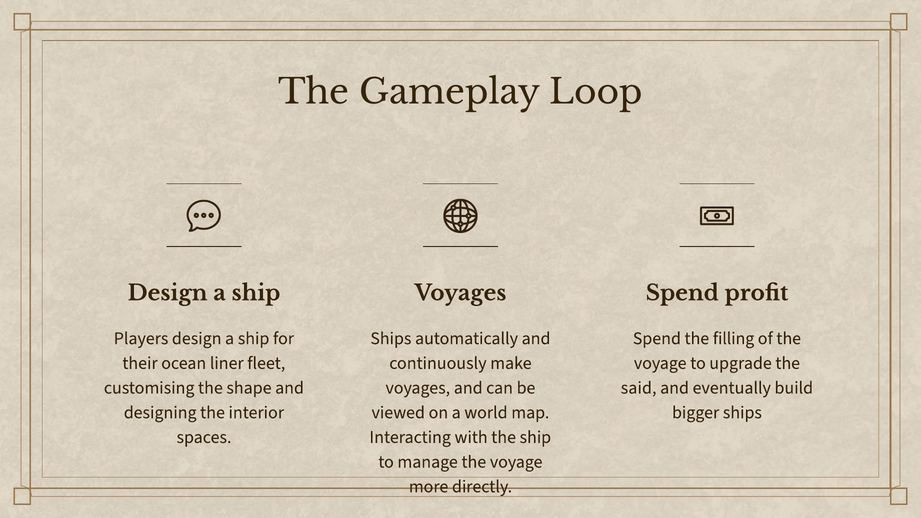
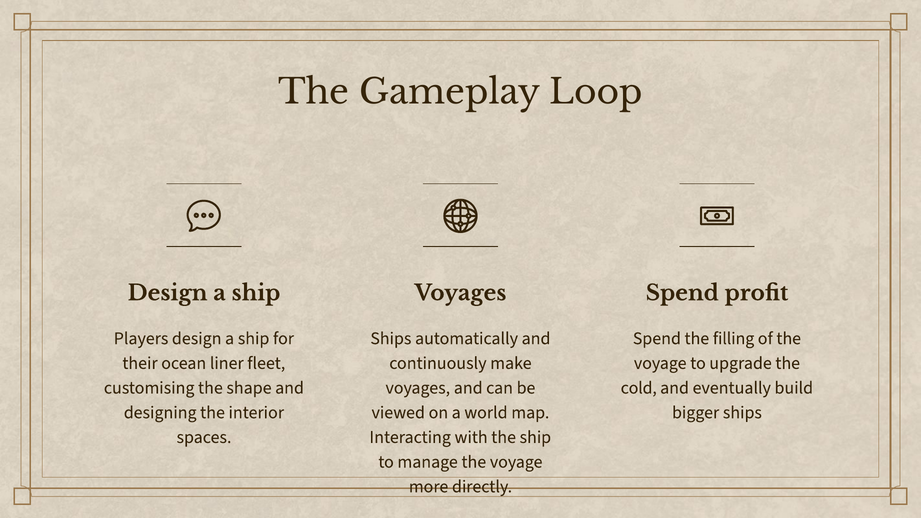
said: said -> cold (639, 388)
